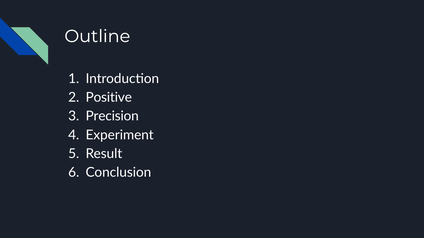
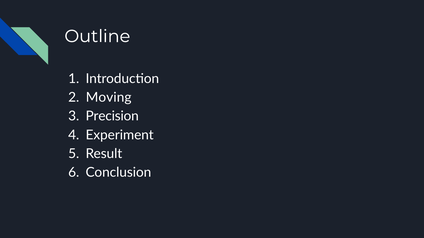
Positive: Positive -> Moving (109, 98)
